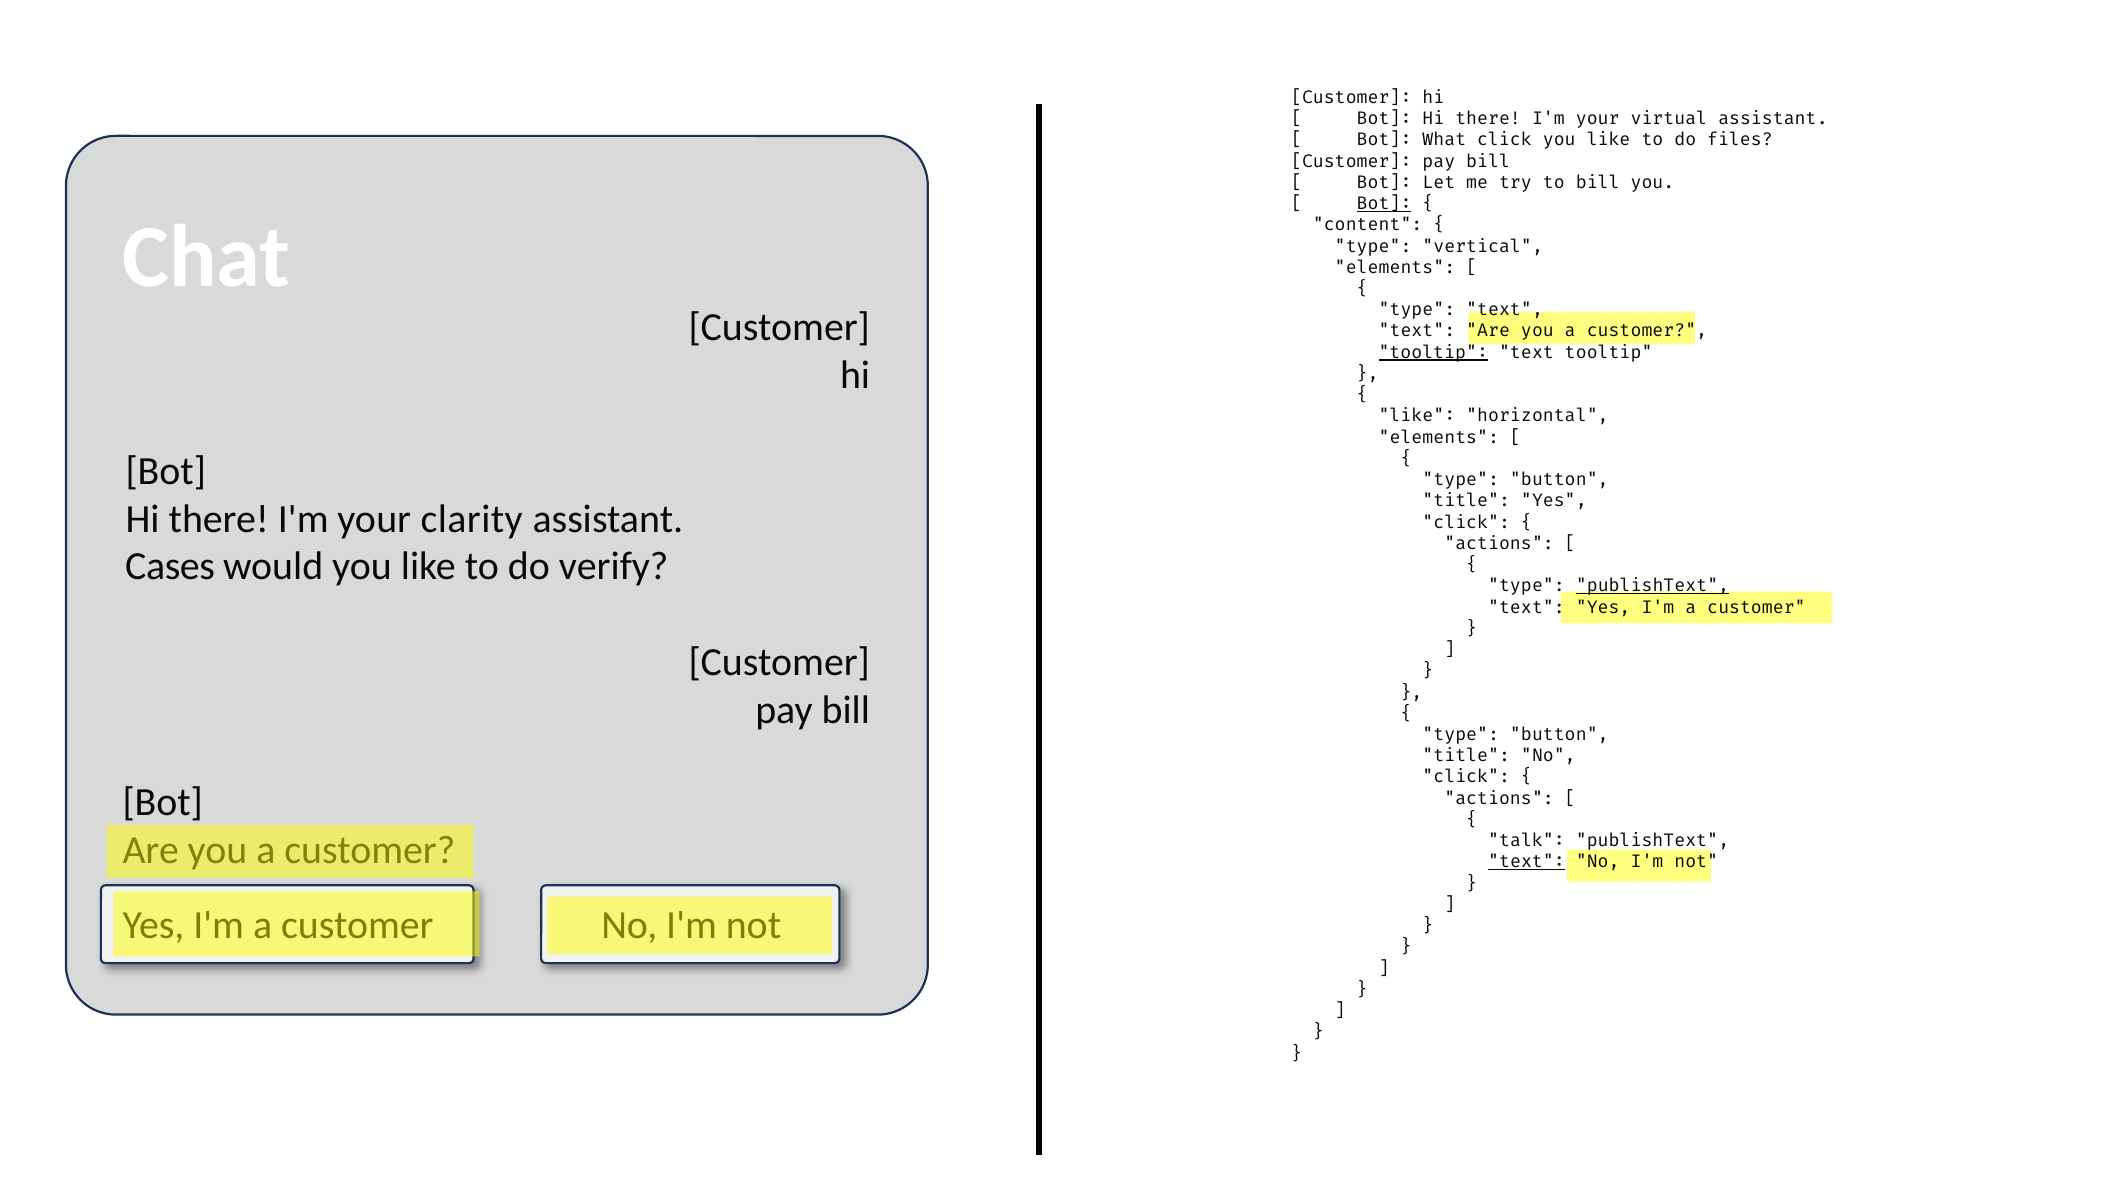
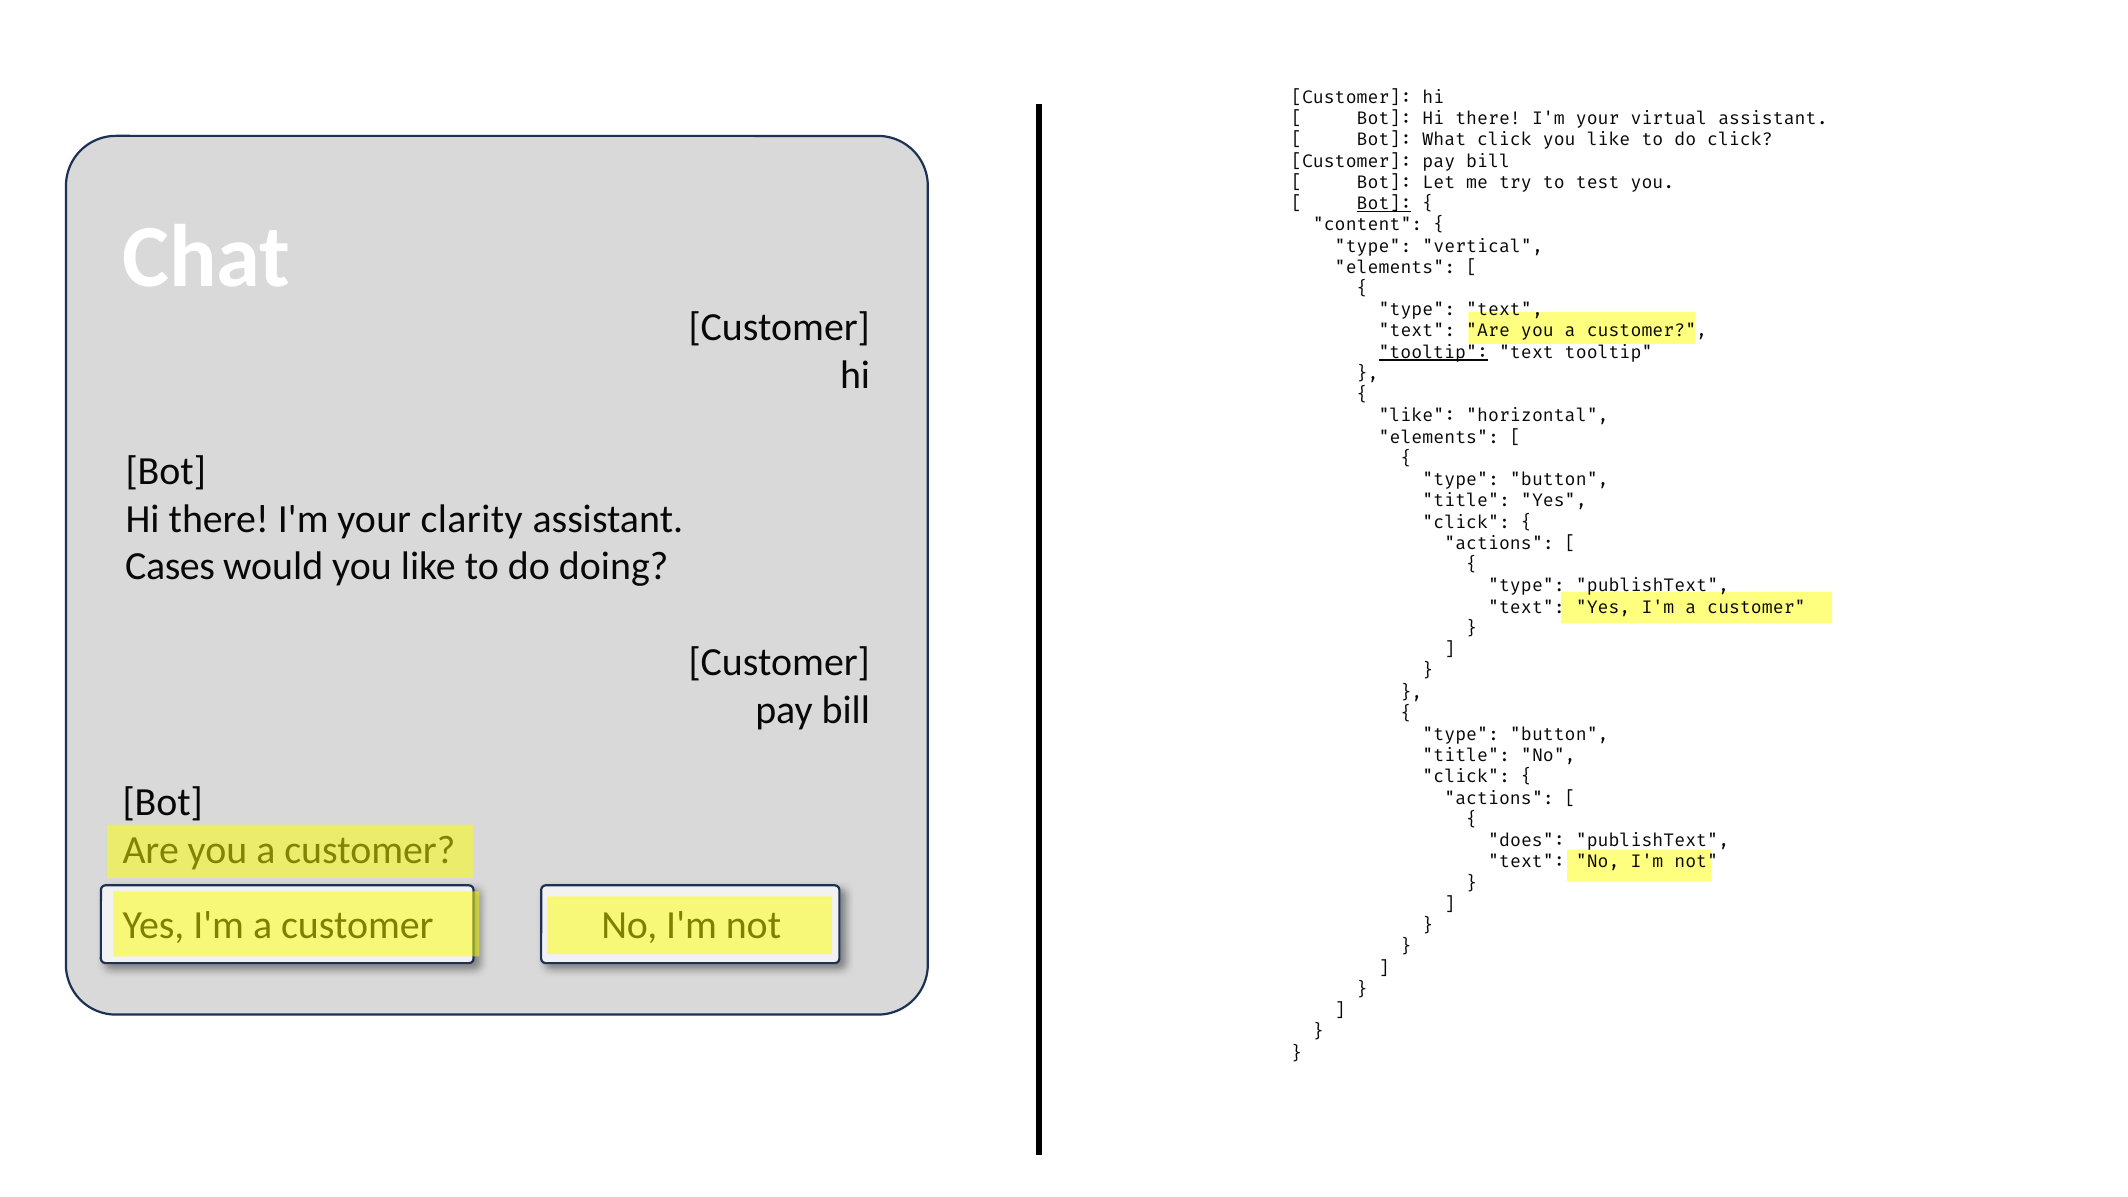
do files: files -> click (1740, 140)
to bill: bill -> test (1598, 182)
verify: verify -> doing (614, 567)
publishText underline: present -> none (1652, 586)
talk: talk -> does (1526, 841)
text underline: present -> none (1526, 862)
